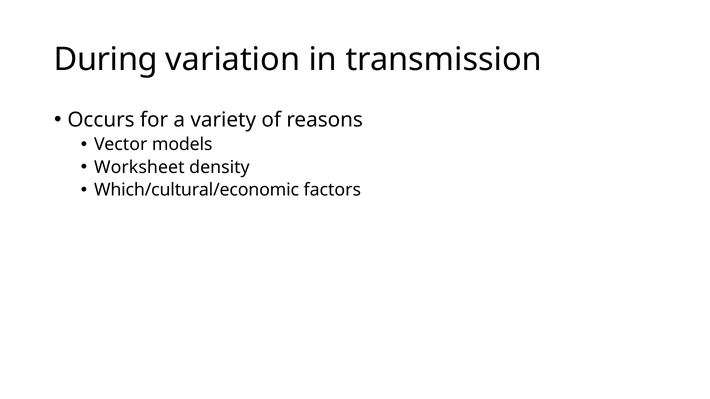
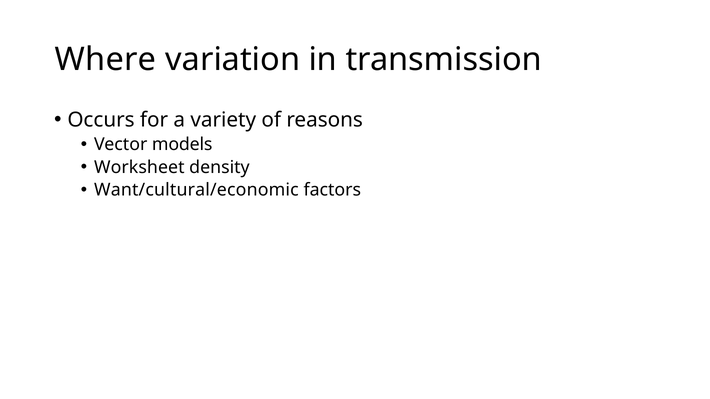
During: During -> Where (105, 60)
Which/cultural/economic: Which/cultural/economic -> Want/cultural/economic (196, 190)
